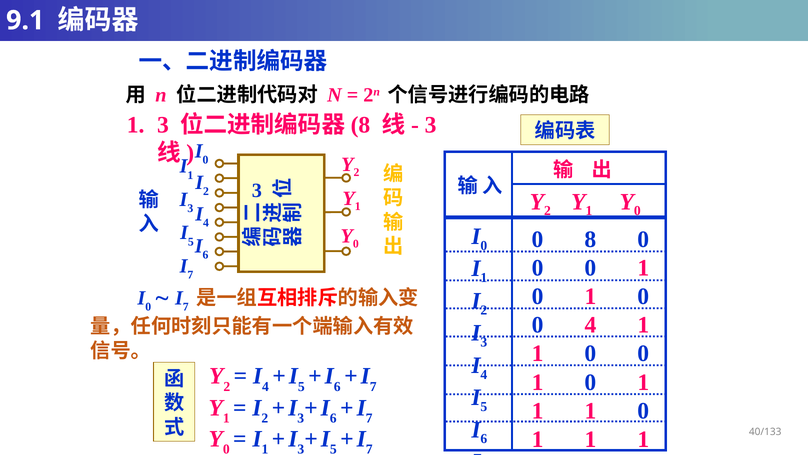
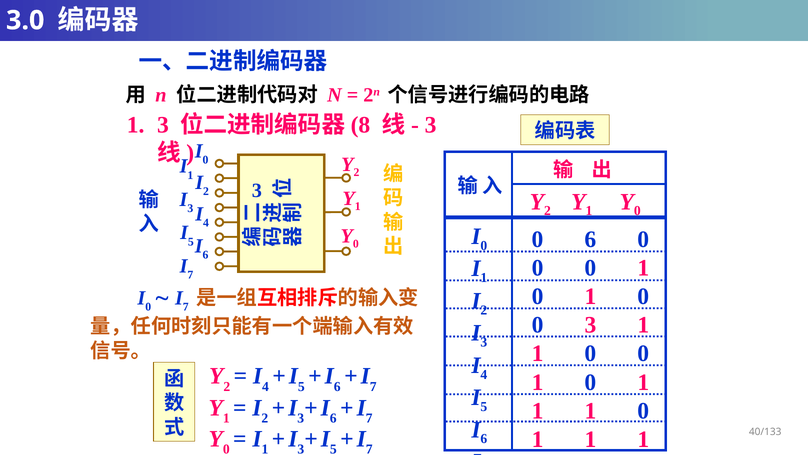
9.1: 9.1 -> 3.0 (25, 20)
0 8: 8 -> 6 (590, 239)
0 4: 4 -> 3 (591, 325)
